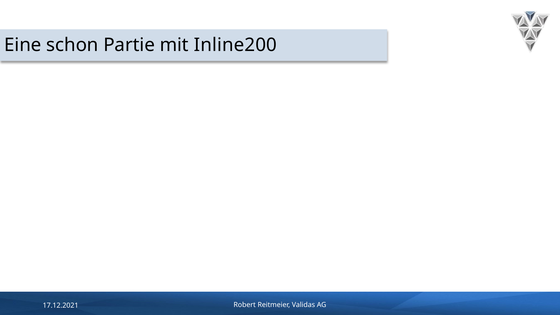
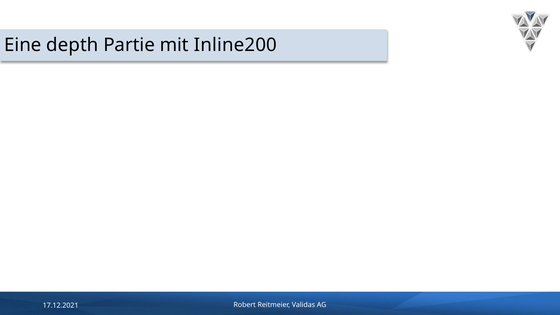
schon: schon -> depth (72, 45)
